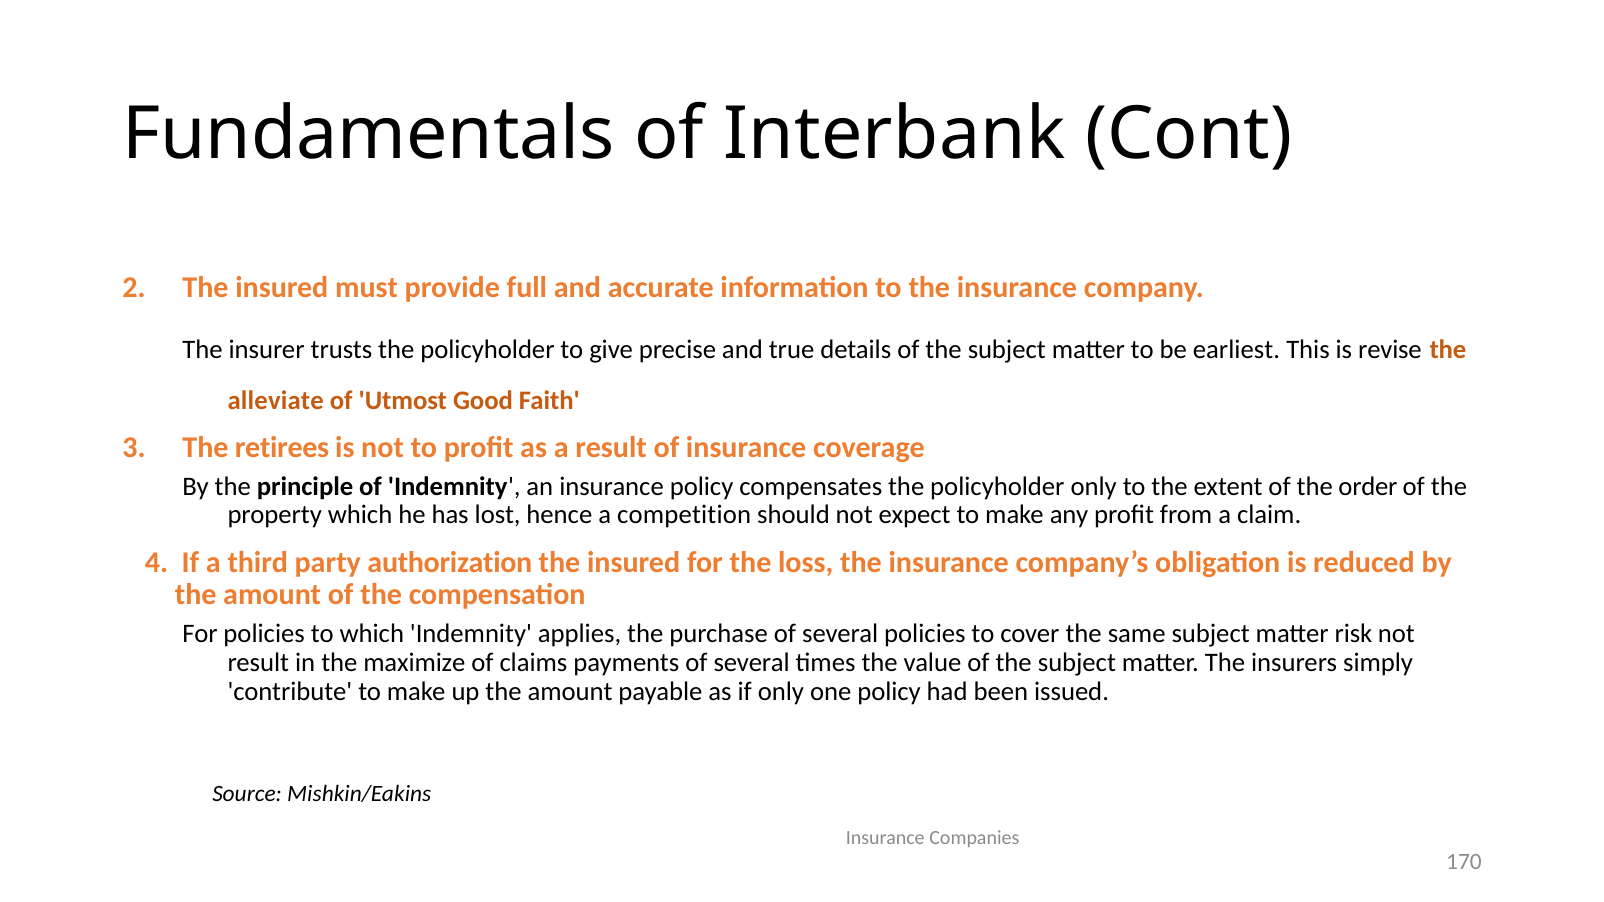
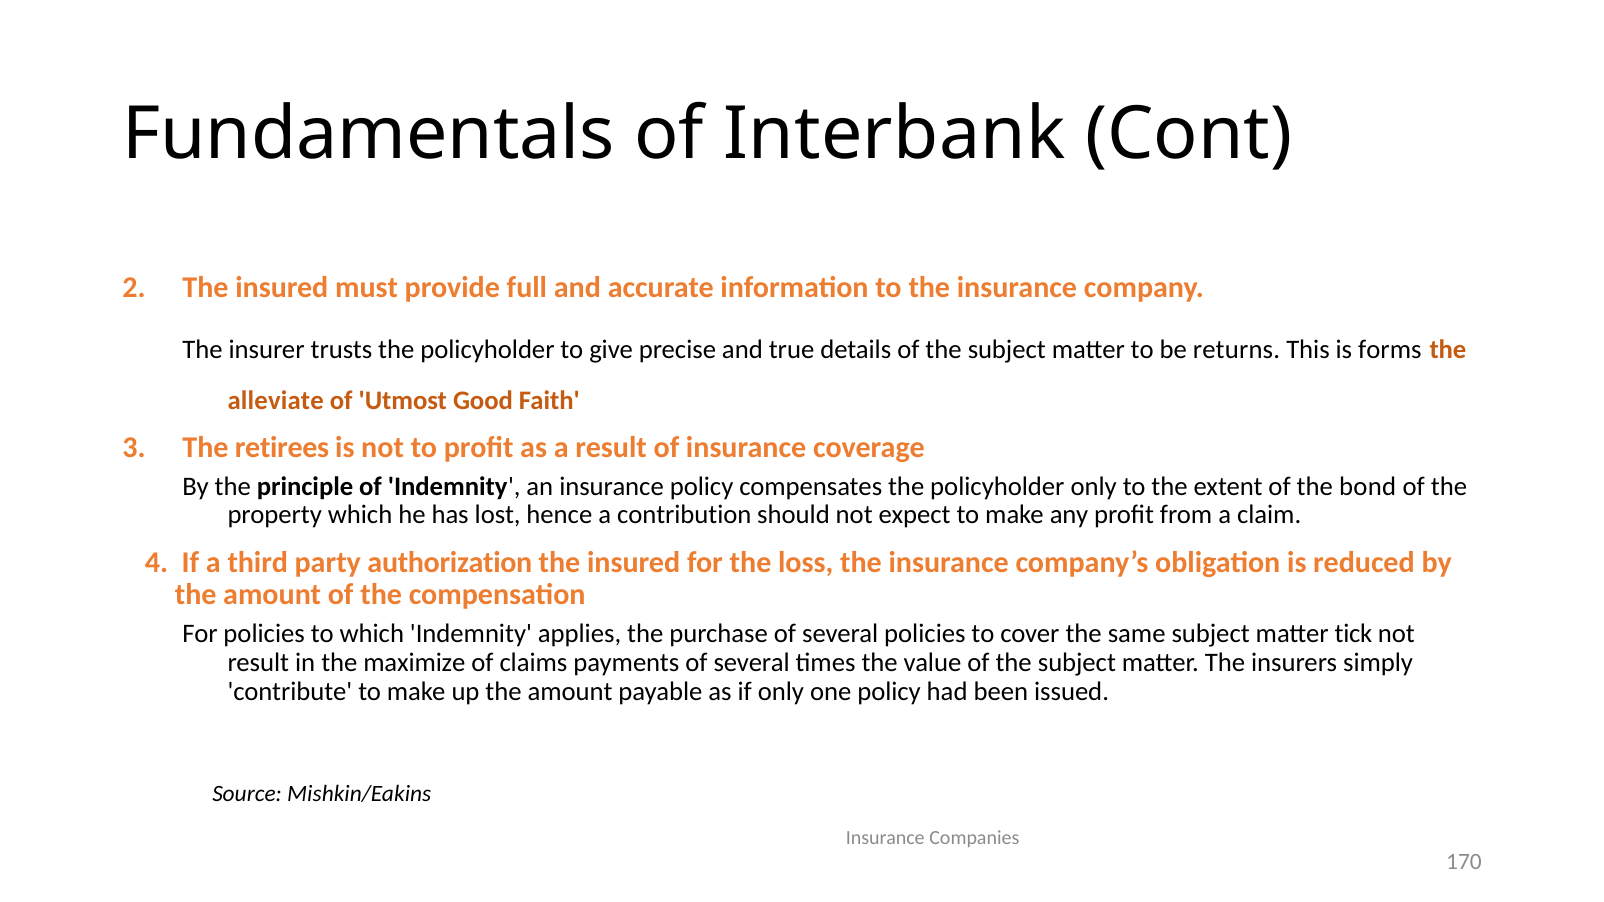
earliest: earliest -> returns (1236, 349)
revise: revise -> forms (1390, 349)
order: order -> bond (1368, 486)
competition: competition -> contribution (684, 515)
risk: risk -> tick (1353, 634)
